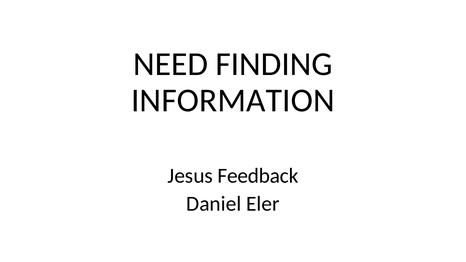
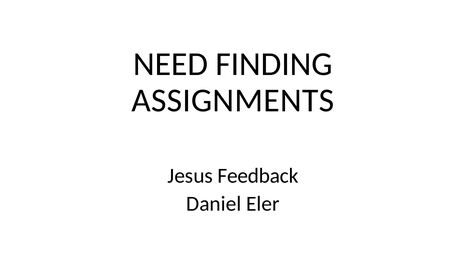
INFORMATION: INFORMATION -> ASSIGNMENTS (233, 100)
